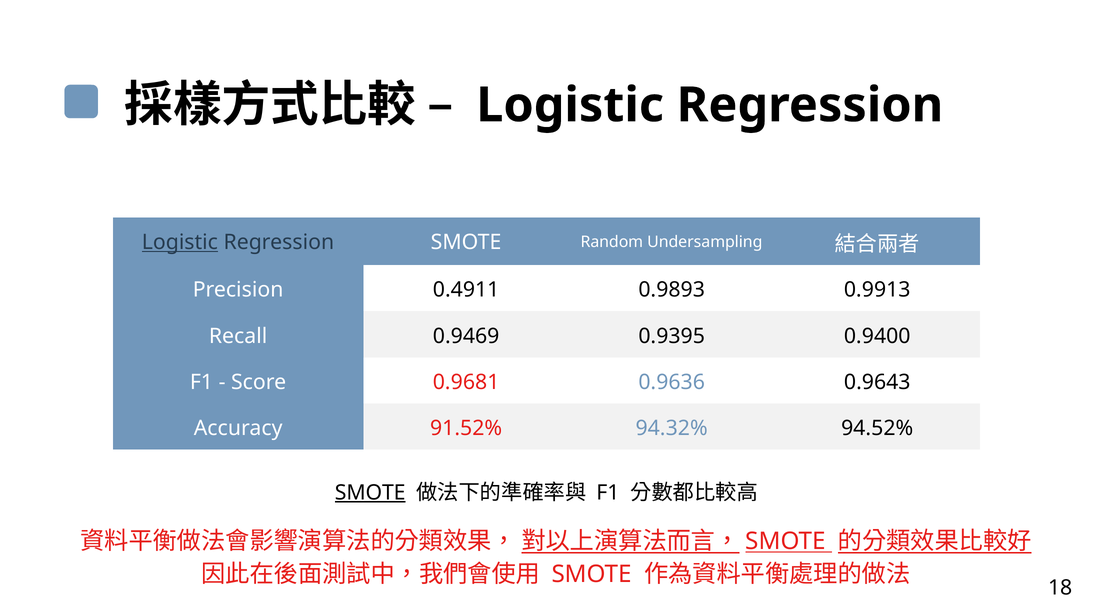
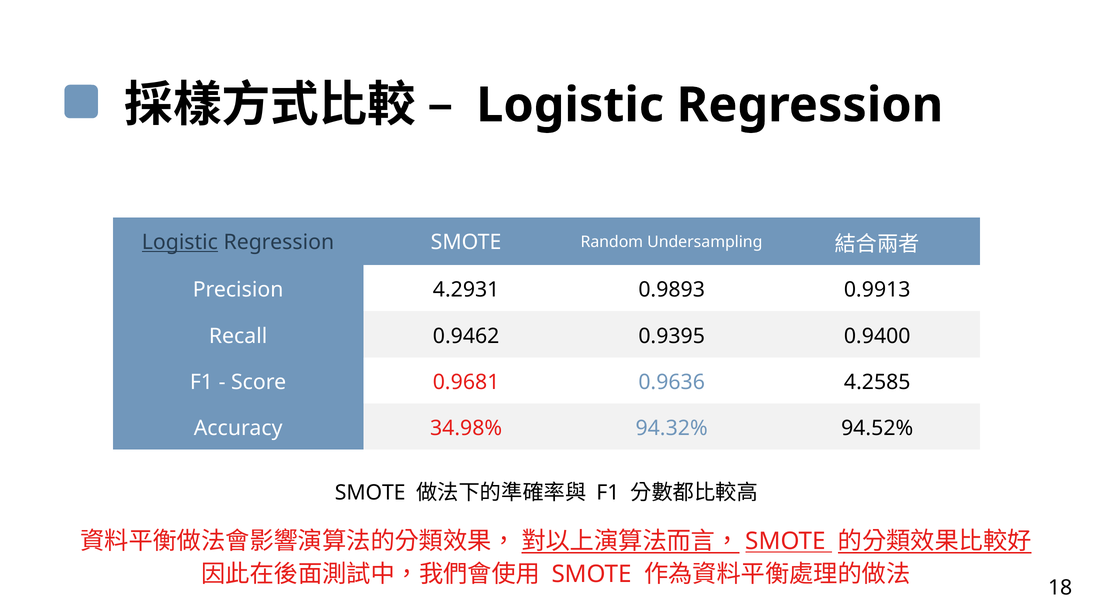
0.4911: 0.4911 -> 4.2931 (466, 290)
0.9469: 0.9469 -> 0.9462 (466, 336)
0.9643: 0.9643 -> 4.2585 (877, 382)
91.52%: 91.52% -> 34.98% (466, 428)
SMOTE underline: present -> none (370, 493)
